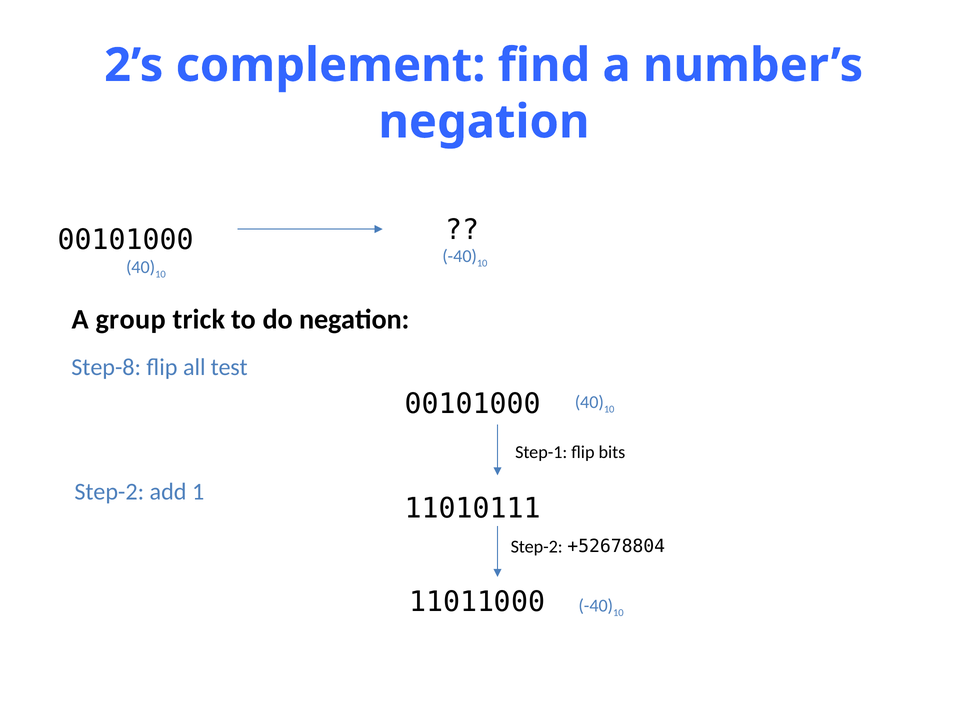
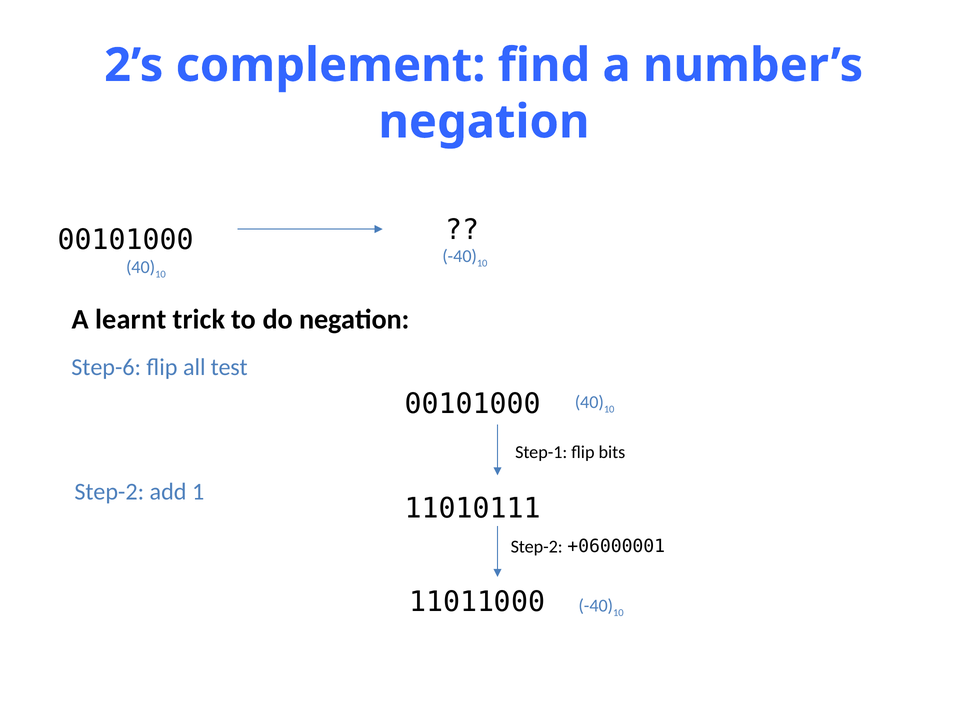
group: group -> learnt (131, 319)
Step-8: Step-8 -> Step-6 (106, 367)
+52678804: +52678804 -> +06000001 (616, 546)
